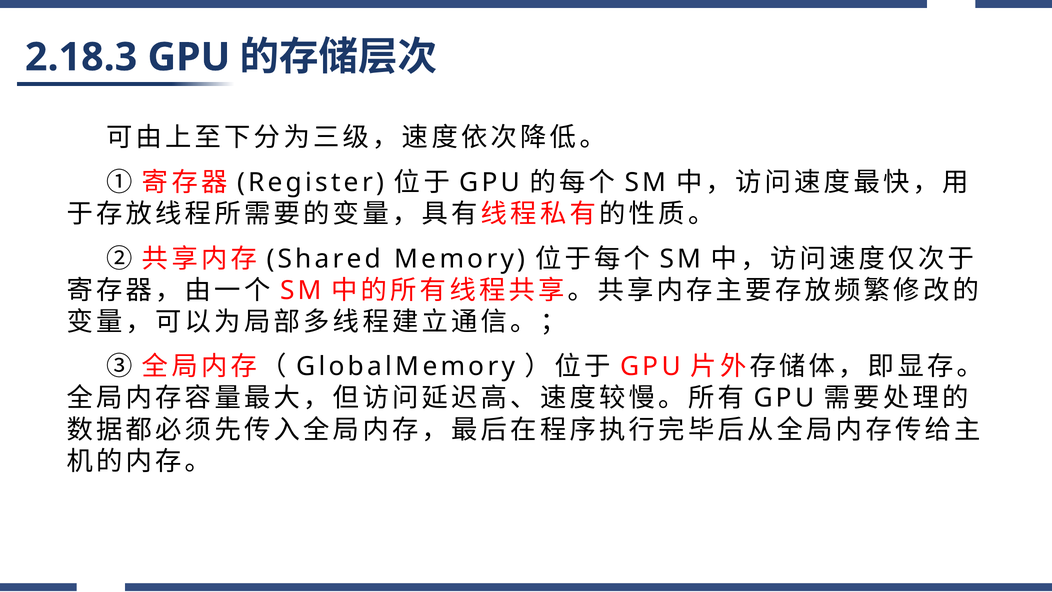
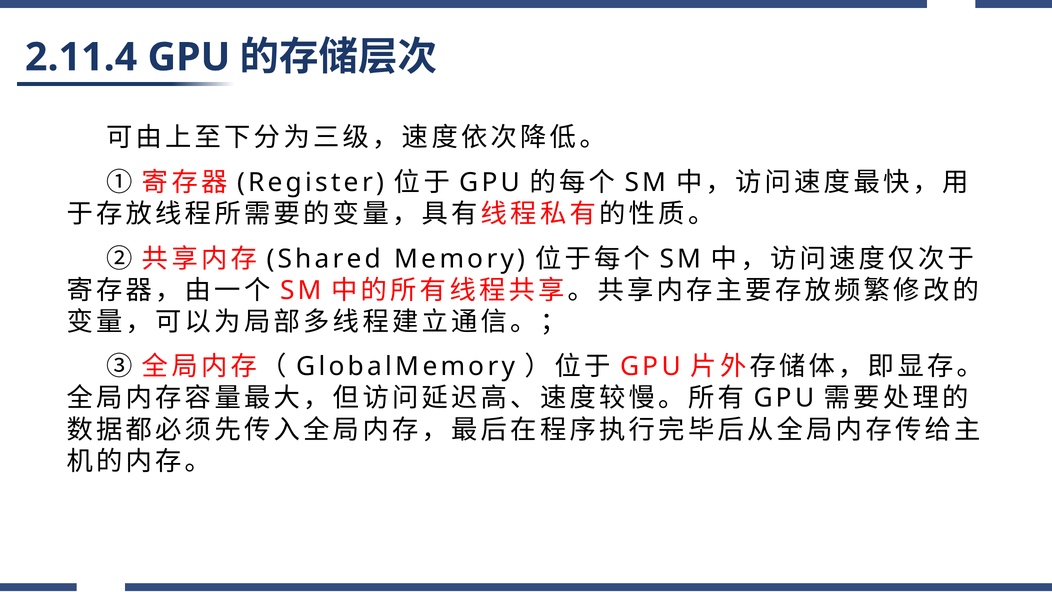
2.18.3: 2.18.3 -> 2.11.4 (81, 57)
